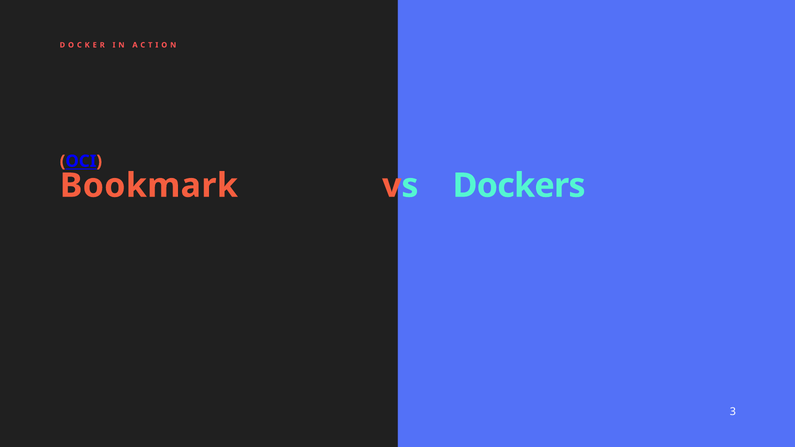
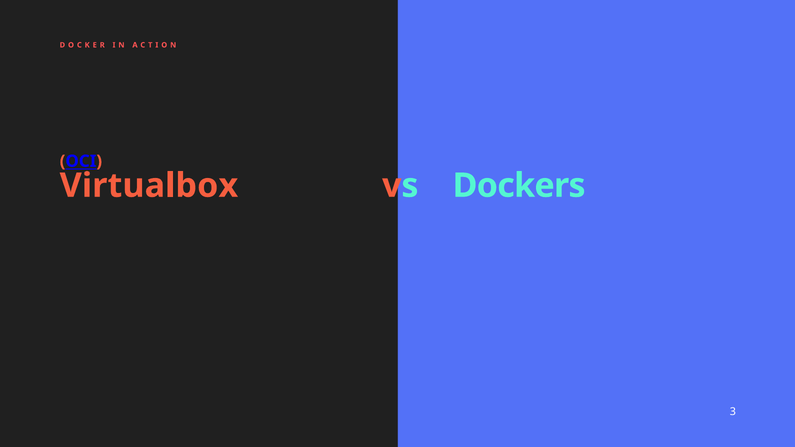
Bookmark: Bookmark -> Virtualbox (149, 186)
